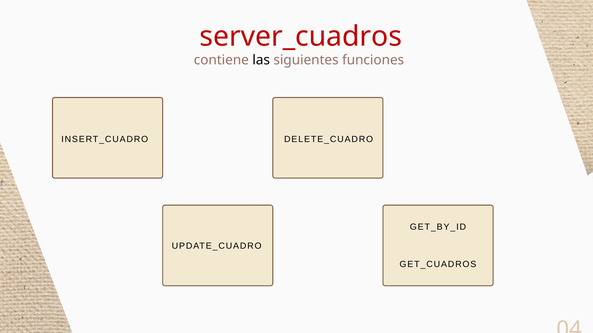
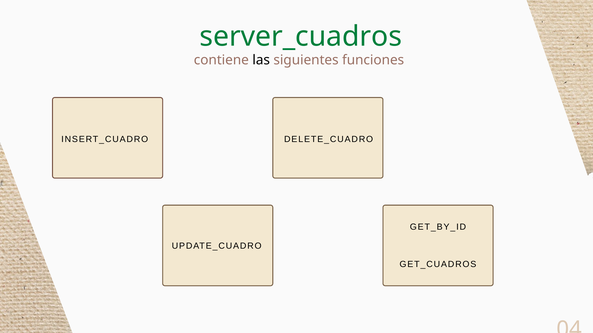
server_cuadros colour: red -> green (301, 36)
